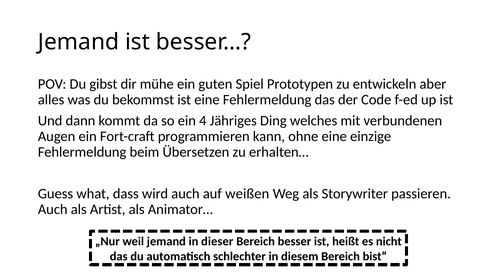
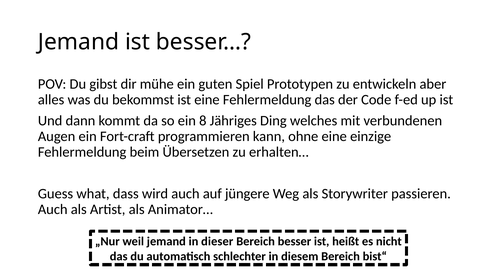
4: 4 -> 8 (203, 121)
weißen: weißen -> jüngere (247, 194)
